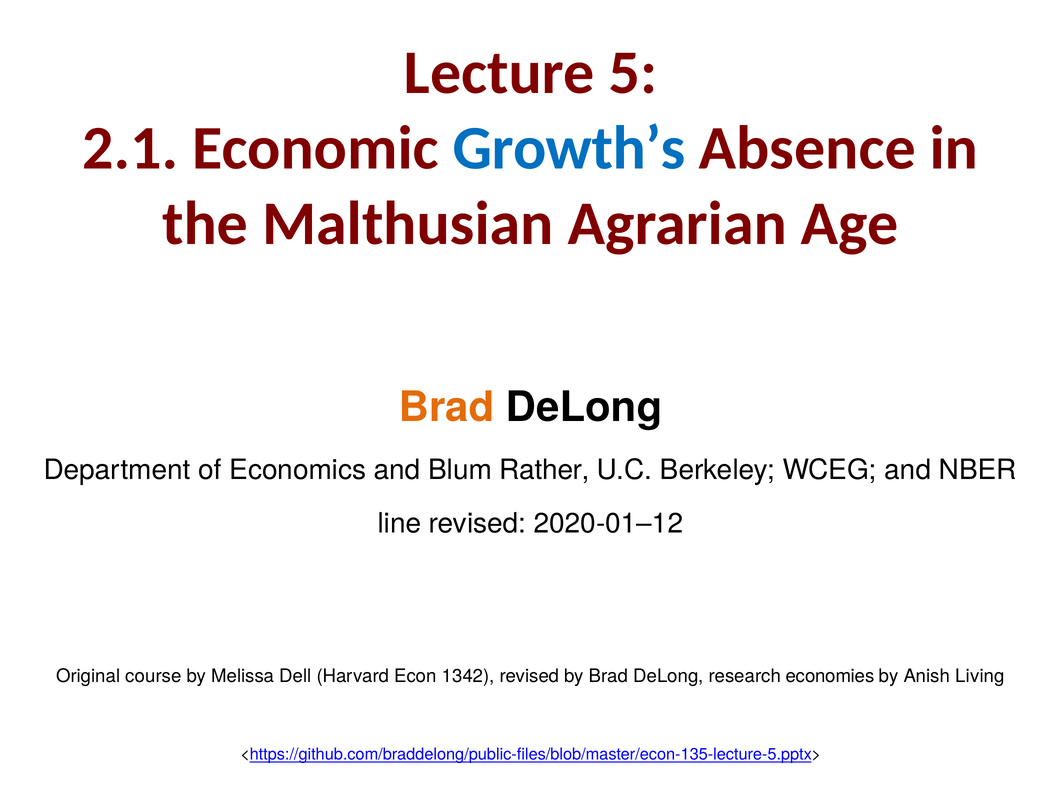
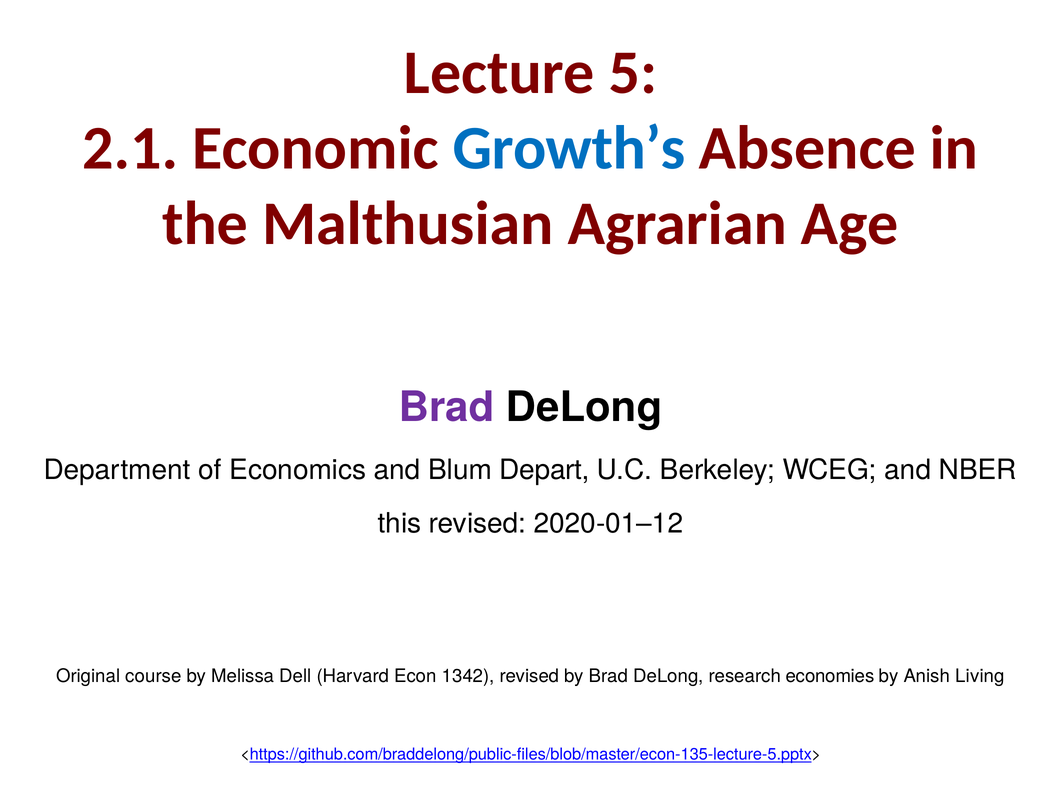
Brad colour: orange -> purple (447, 407)
Rather: Rather -> Depart (545, 470)
line: line -> this (399, 524)
